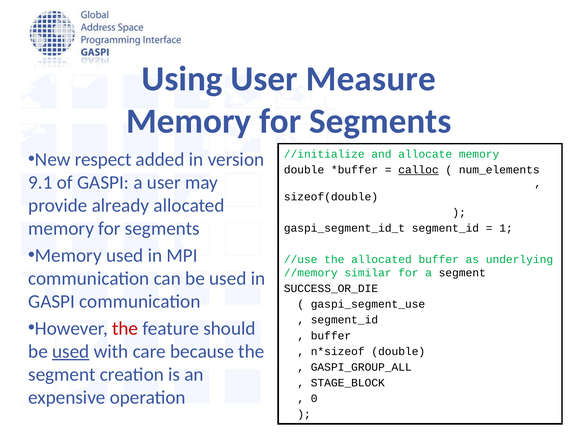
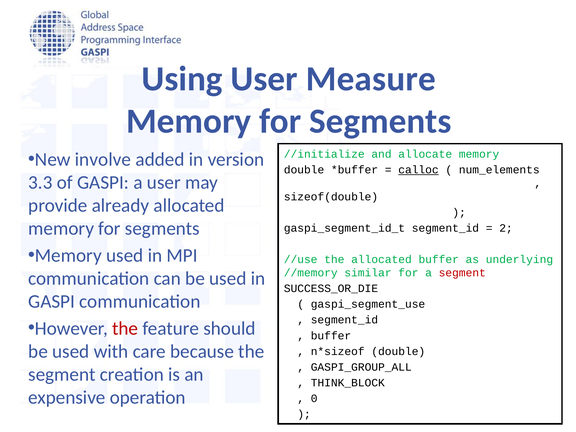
respect: respect -> involve (103, 159)
9.1: 9.1 -> 3.3 (40, 182)
1: 1 -> 2 (506, 228)
segment colour: black -> red (462, 273)
used underline: present -> none (71, 351)
STAGE_BLOCK: STAGE_BLOCK -> THINK_BLOCK (348, 383)
